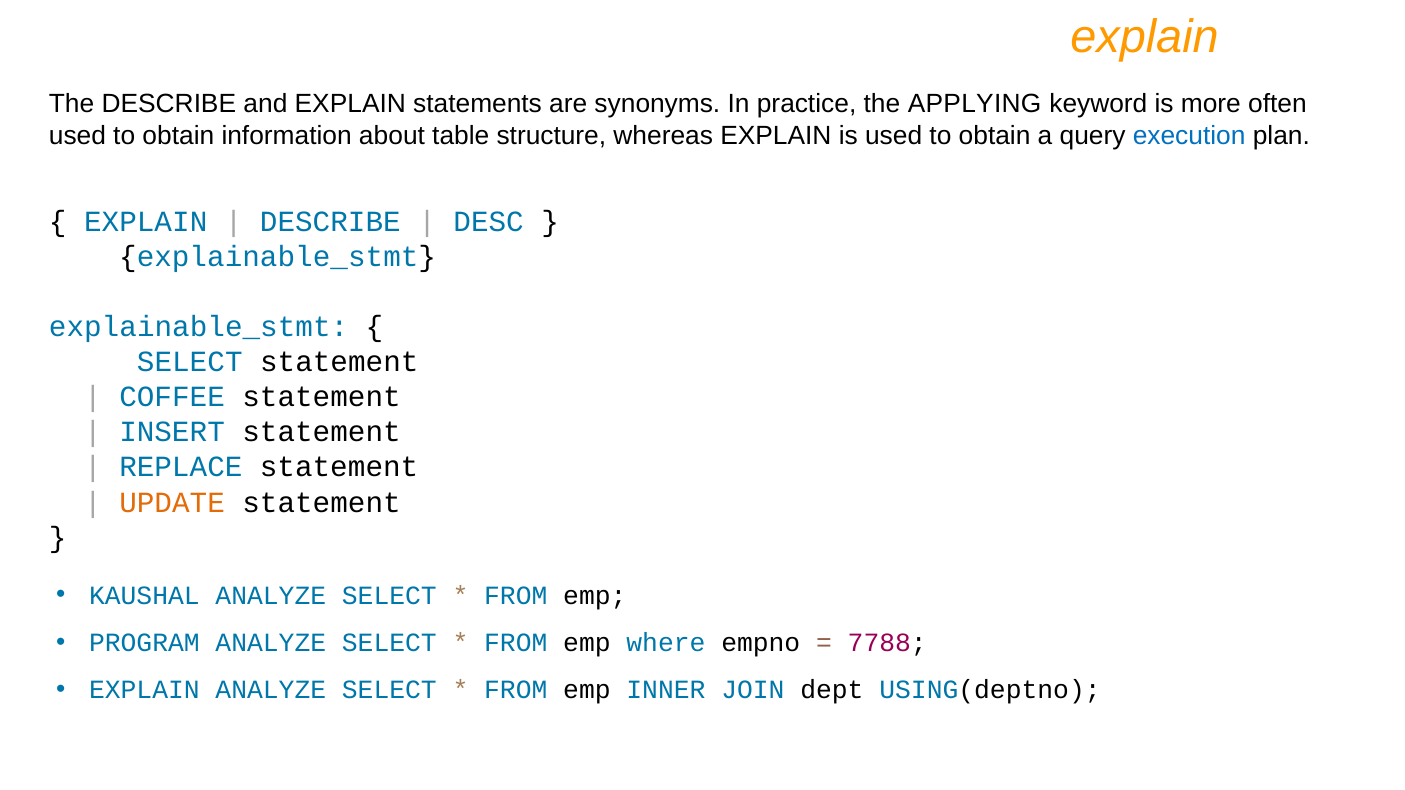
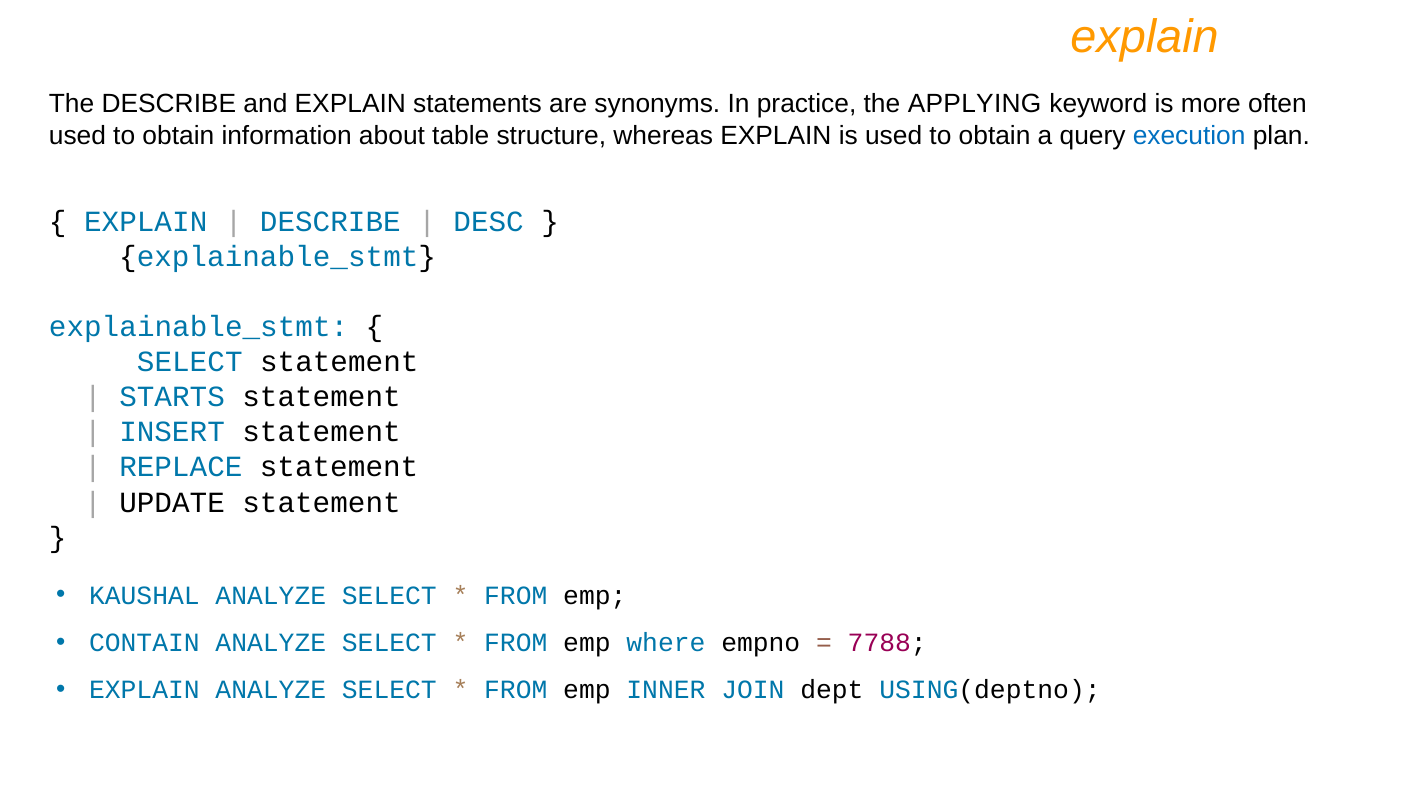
COFFEE: COFFEE -> STARTS (172, 397)
UPDATE colour: orange -> black (172, 503)
PROGRAM: PROGRAM -> CONTAIN (144, 643)
